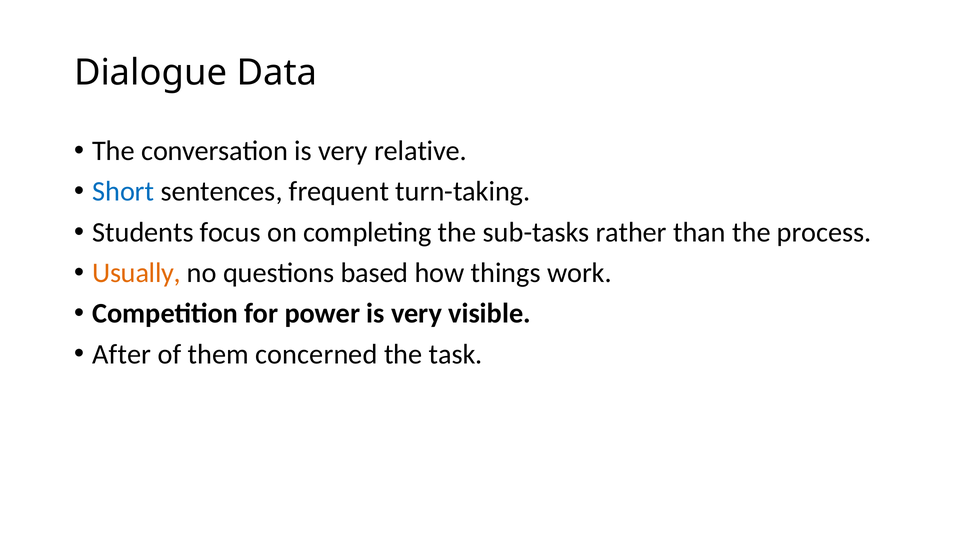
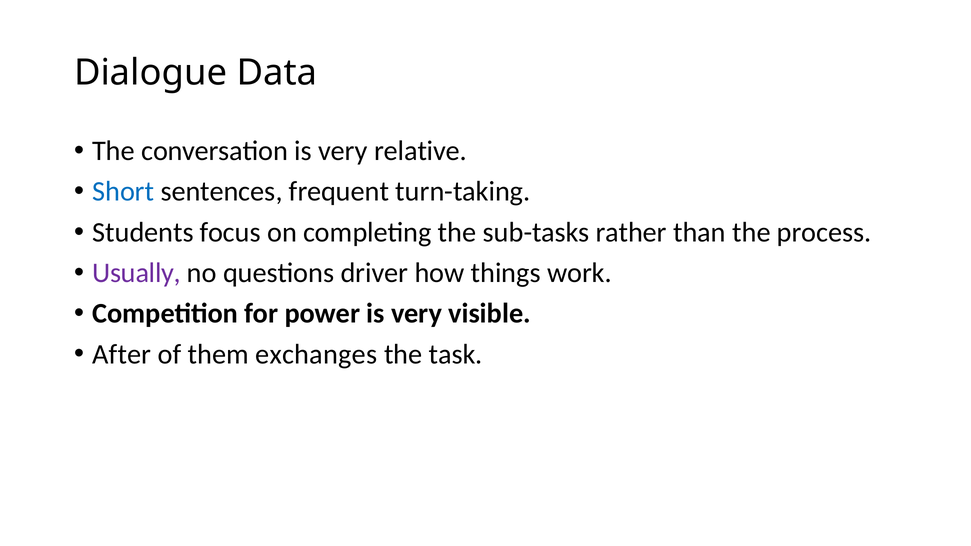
Usually colour: orange -> purple (137, 273)
based: based -> driver (374, 273)
concerned: concerned -> exchanges (316, 354)
